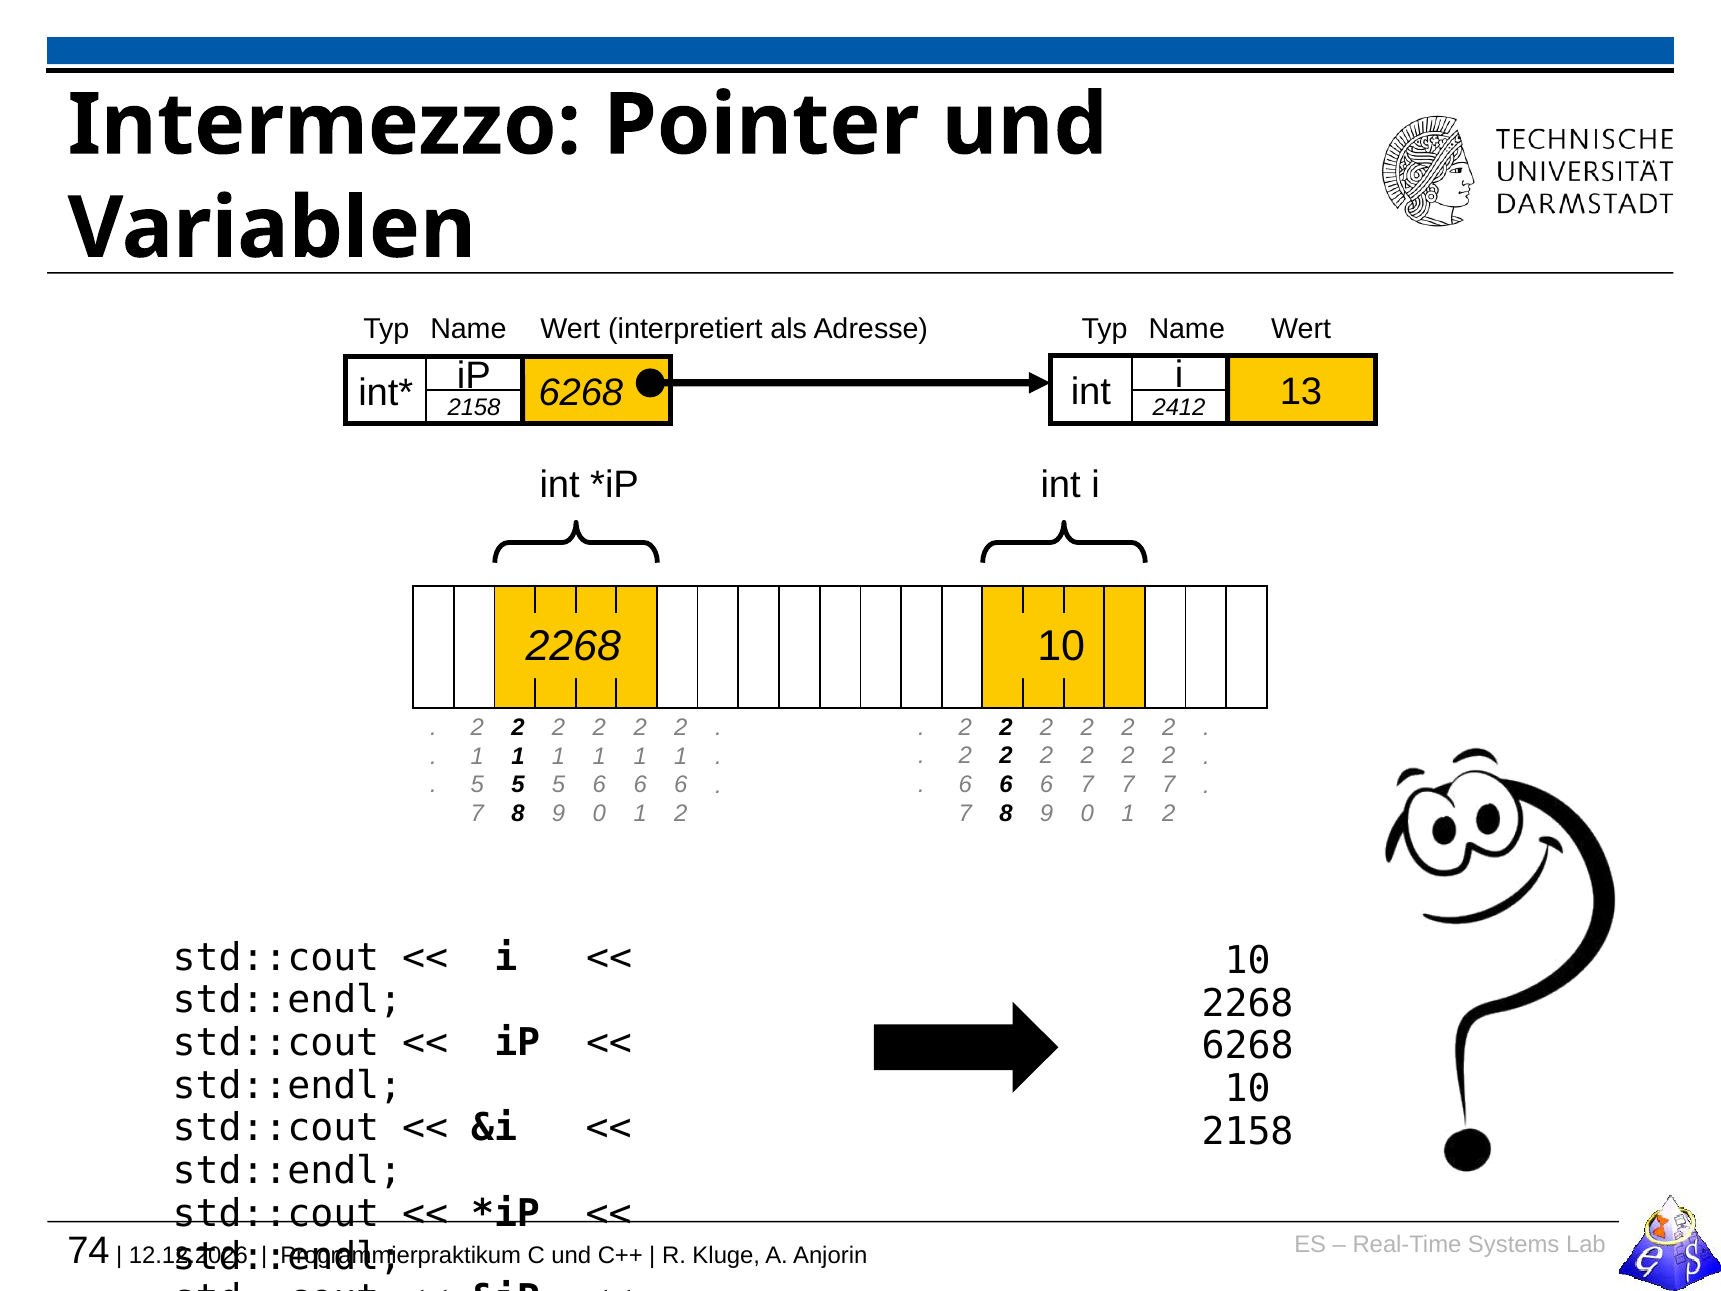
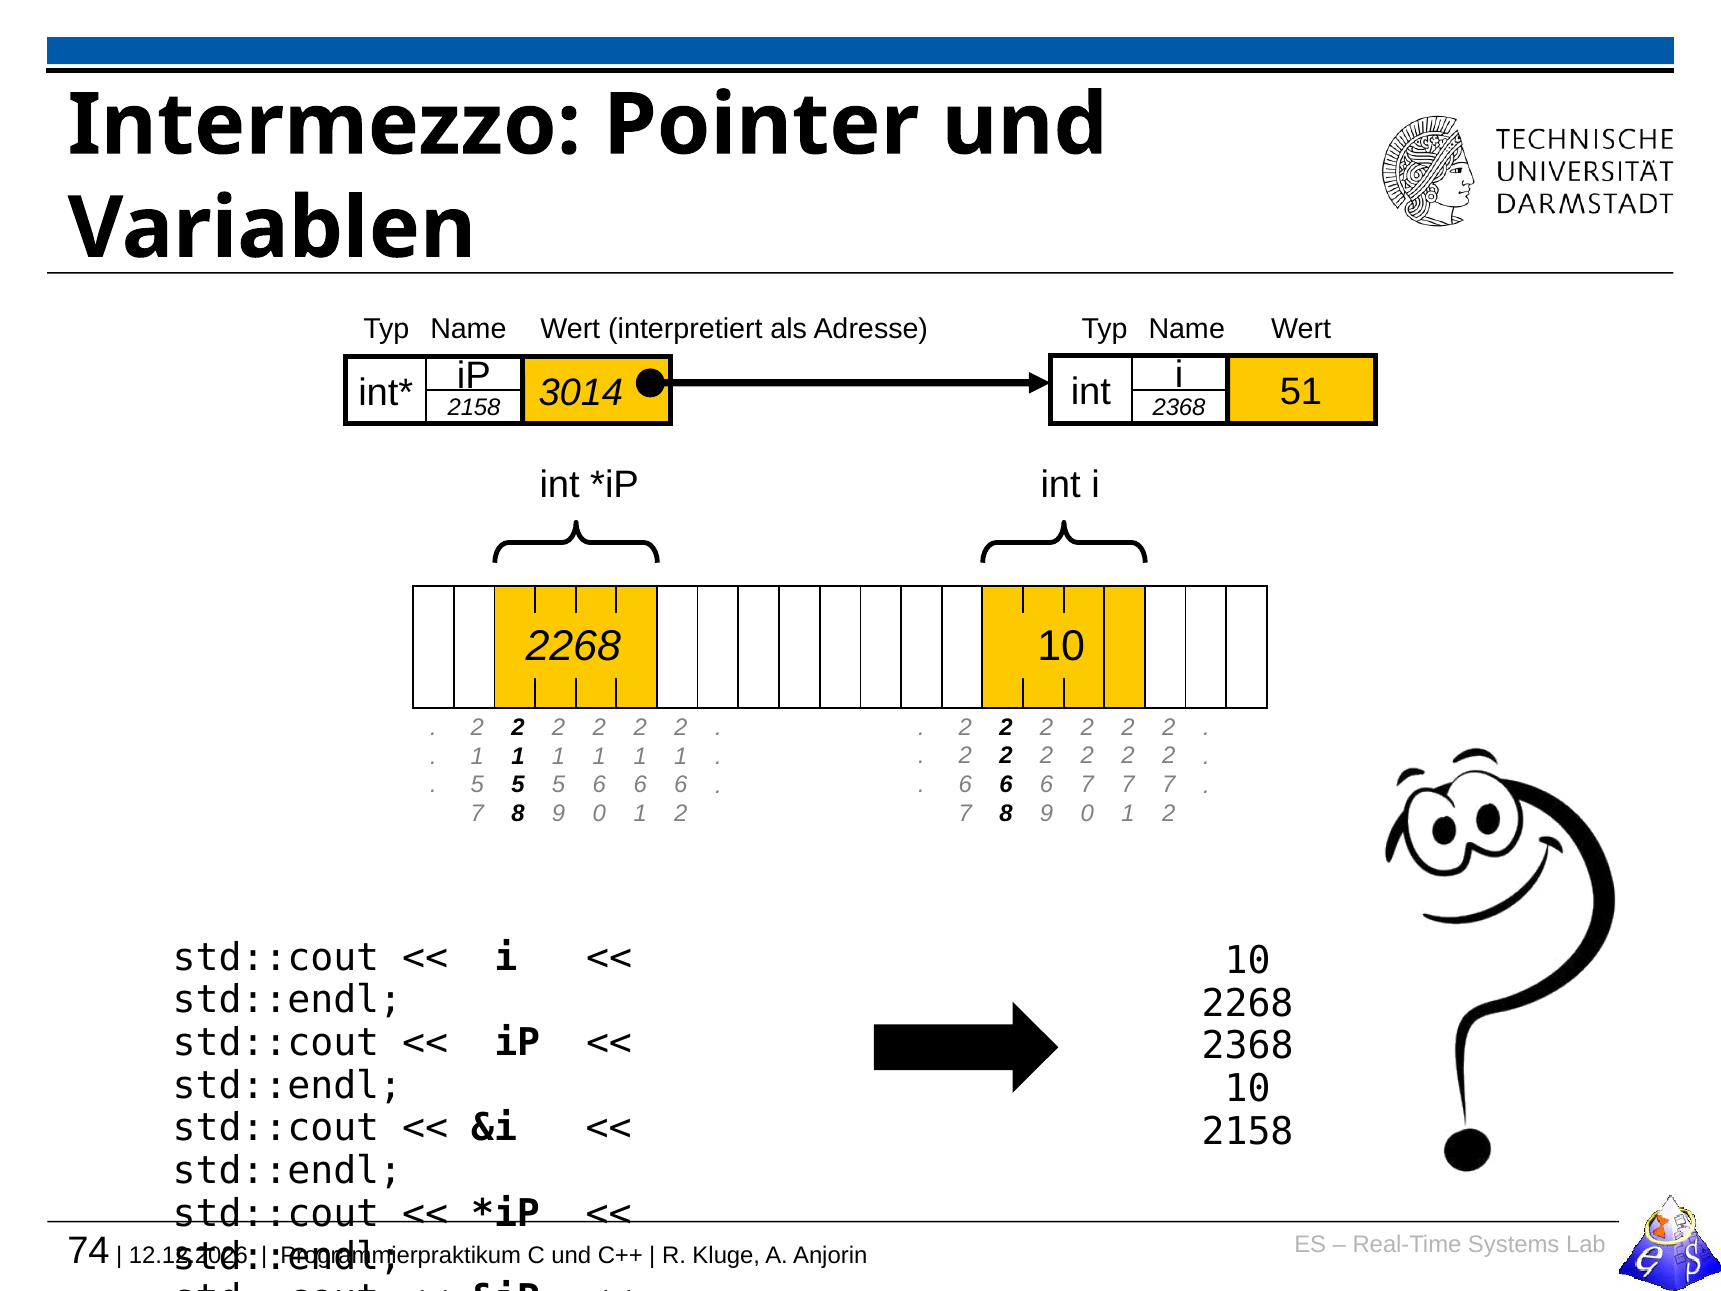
6268: 6268 -> 3014 (581, 393)
13: 13 -> 51 (1301, 392)
2412: 2412 -> 2368 (1179, 407)
6268: 6268 -> 2368 (1248, 1046)
